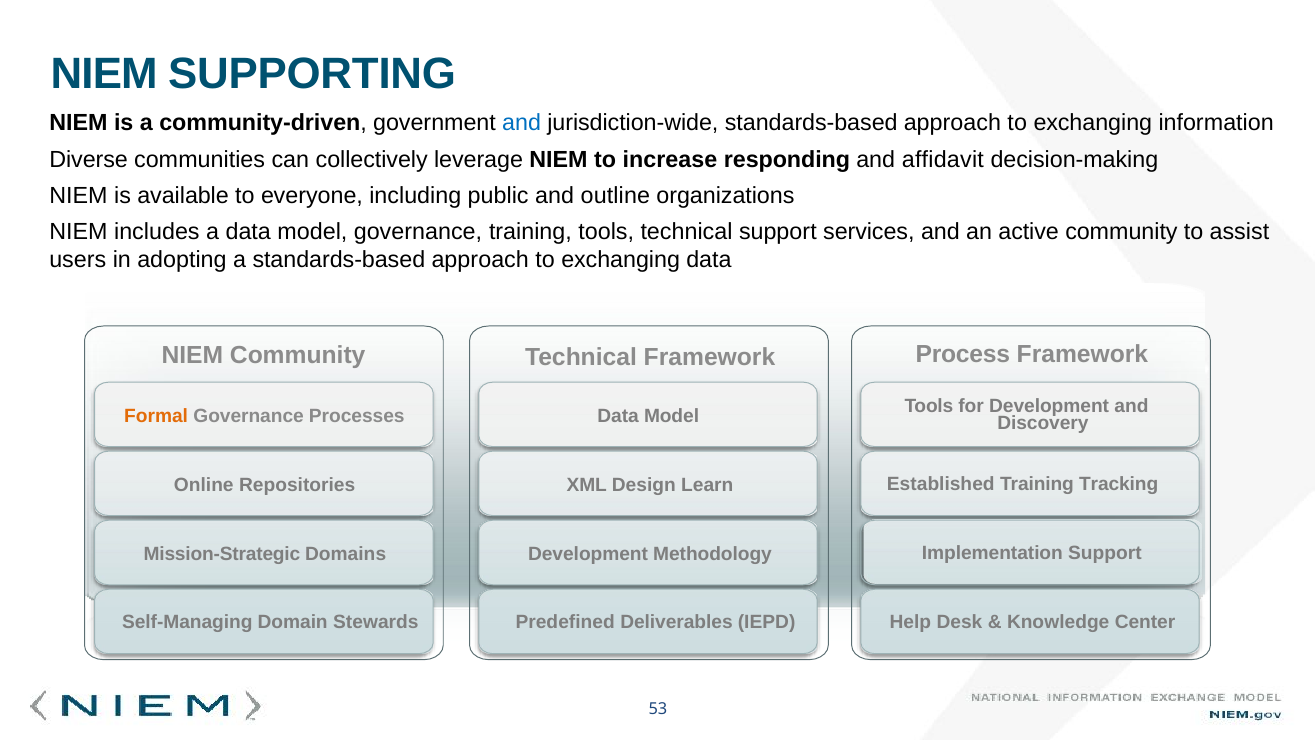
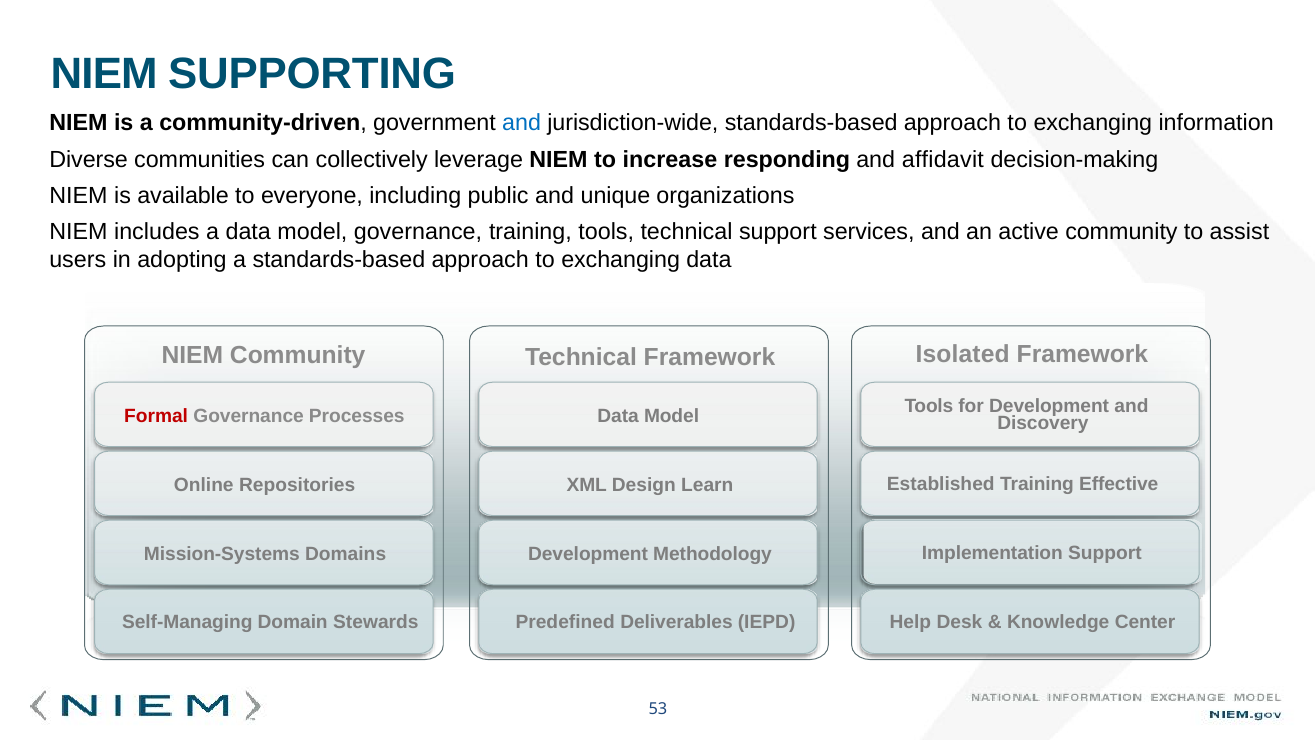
outline: outline -> unique (615, 196)
Process: Process -> Isolated (963, 354)
Formal colour: orange -> red (156, 416)
Tracking: Tracking -> Effective (1119, 484)
Mission-Strategic: Mission-Strategic -> Mission-Systems (222, 554)
